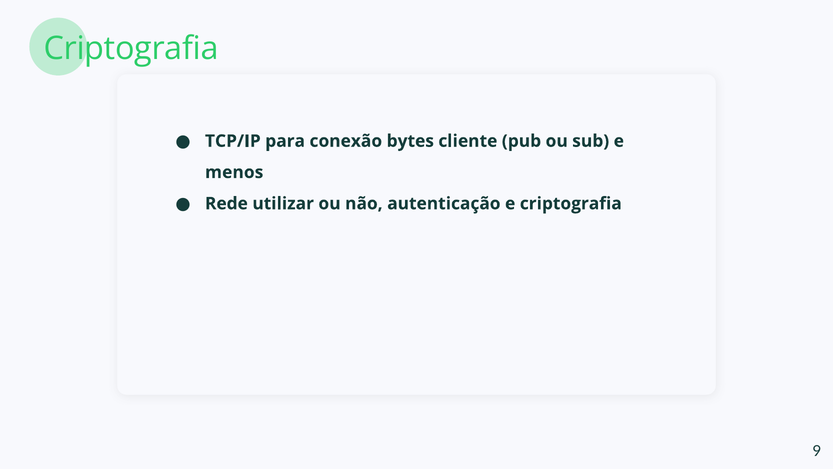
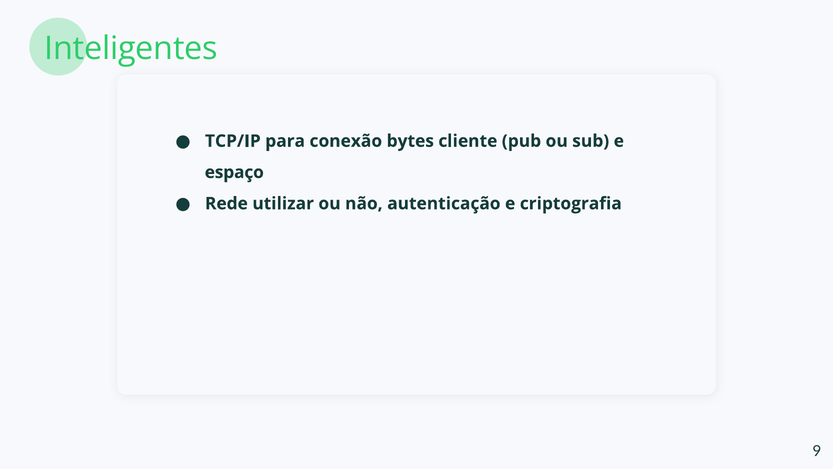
Criptografia: Criptografia -> Inteligentes (131, 49)
menos: menos -> espaço (234, 172)
